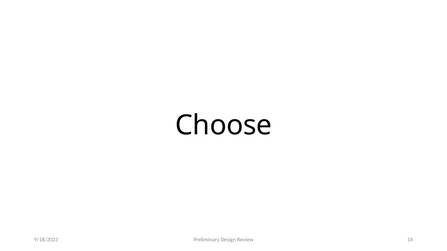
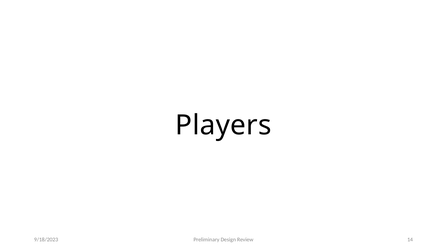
Choose: Choose -> Players (223, 126)
